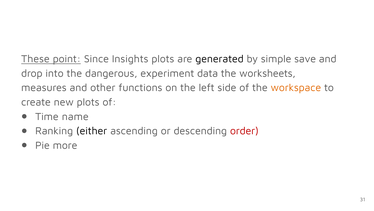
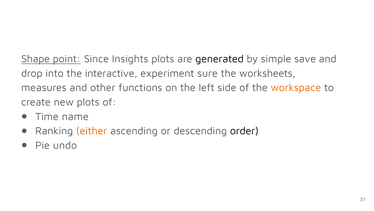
These: These -> Shape (36, 59)
dangerous: dangerous -> interactive (111, 73)
data: data -> sure (207, 73)
either colour: black -> orange (92, 131)
order colour: red -> black (244, 131)
more: more -> undo (65, 145)
